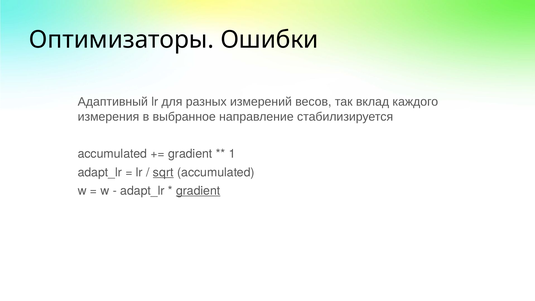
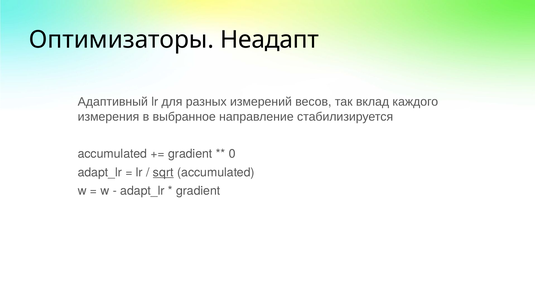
Ошибки: Ошибки -> Неадапт (270, 40)
1: 1 -> 0 (232, 154)
gradient underline: present -> none (198, 191)
